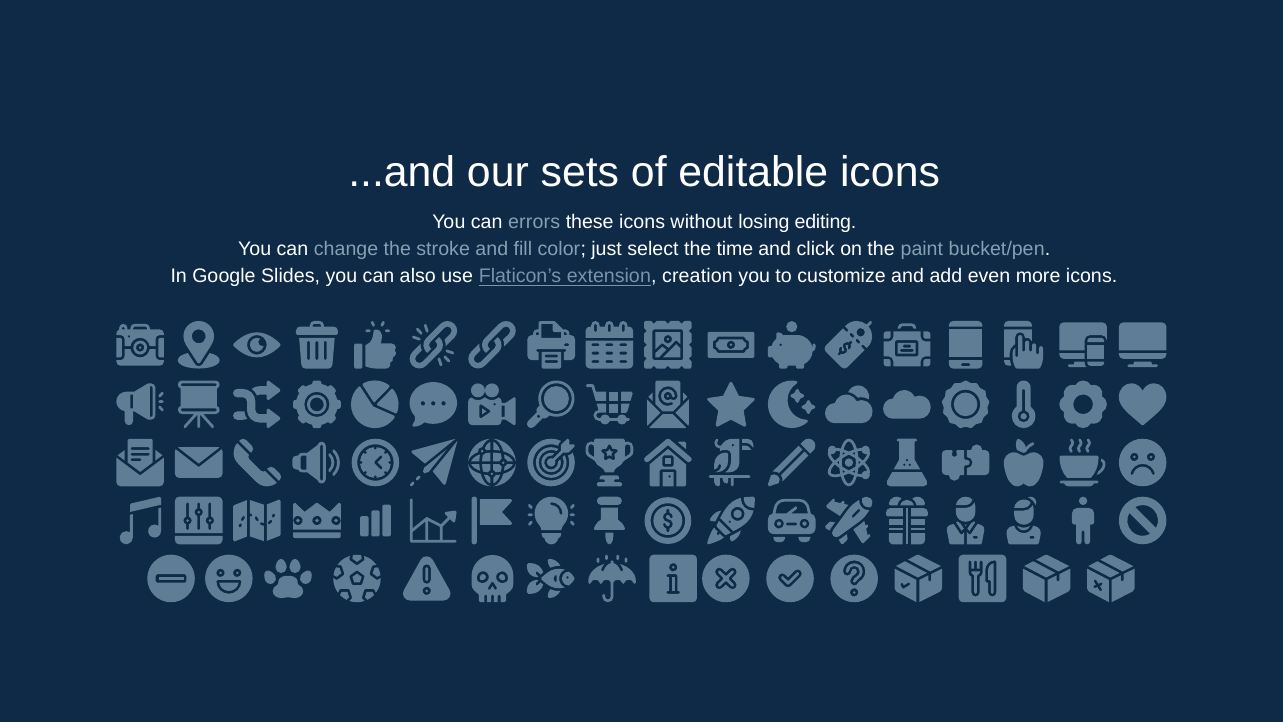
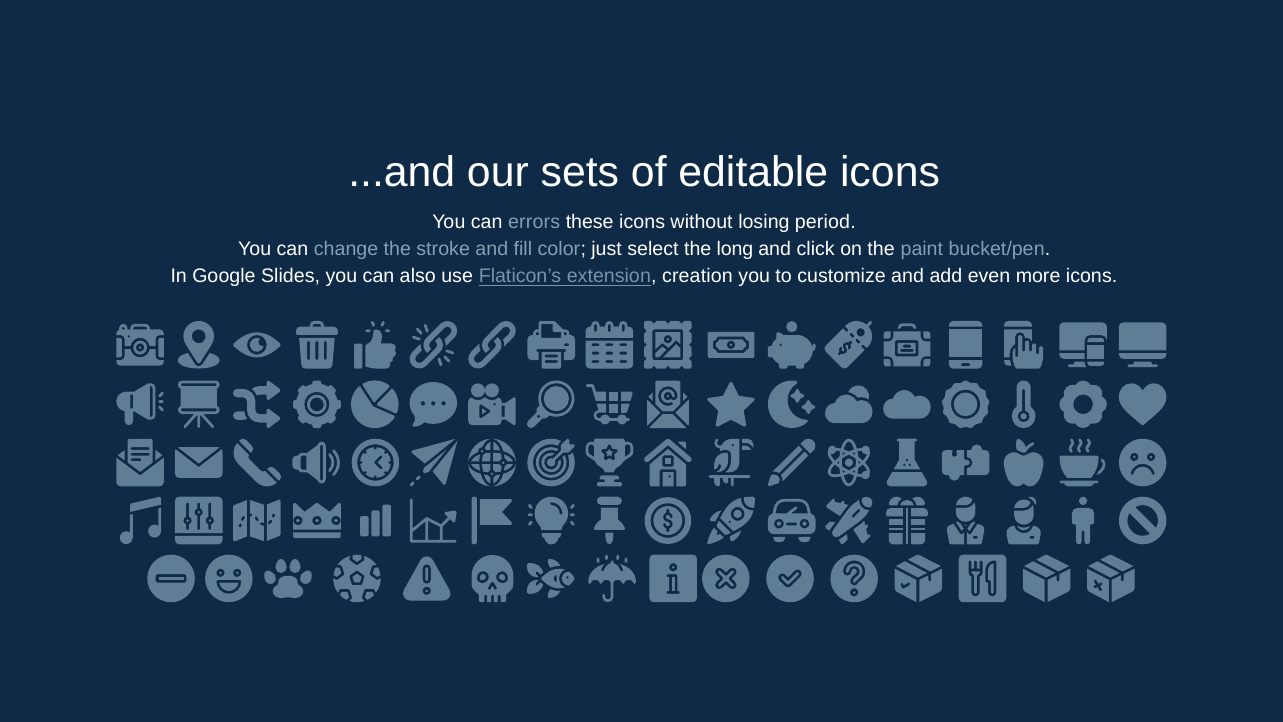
editing: editing -> period (825, 222)
time: time -> long (735, 249)
